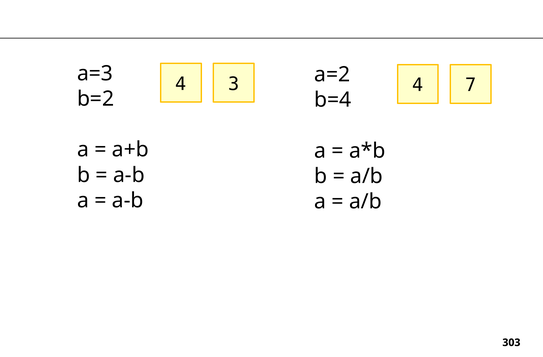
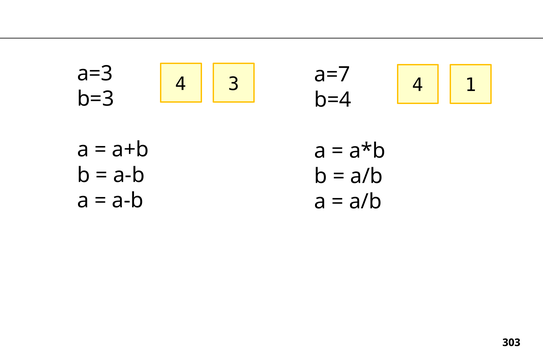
a=2: a=2 -> a=7 (332, 75)
7: 7 -> 1 (471, 85)
b=2: b=2 -> b=3 (96, 99)
